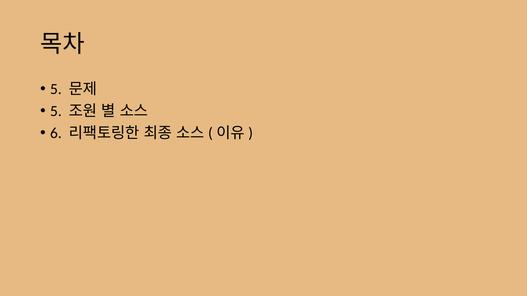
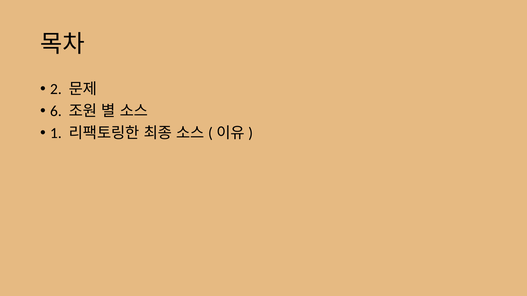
5: 5 -> 2 (56, 89)
5: 5 -> 6 (56, 111)
6: 6 -> 1 (56, 133)
